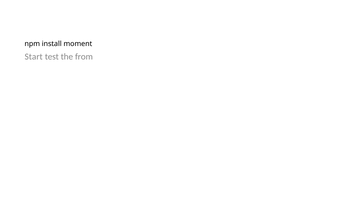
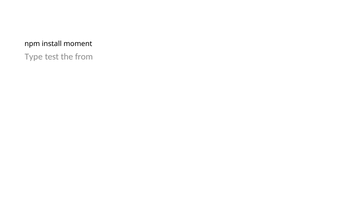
Start: Start -> Type (34, 57)
